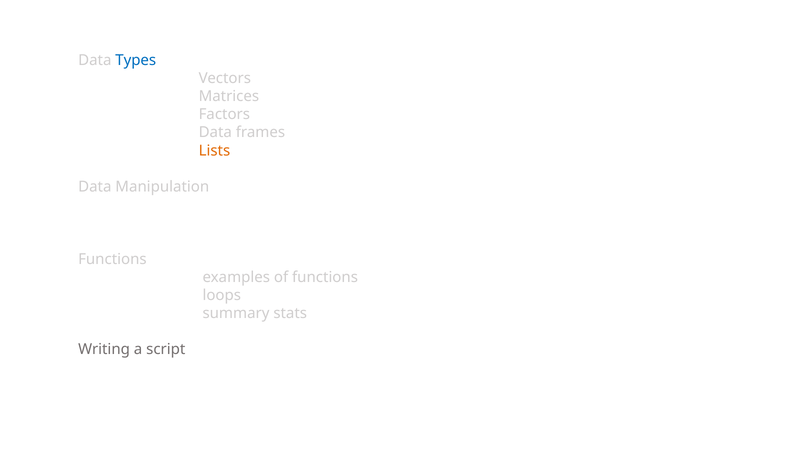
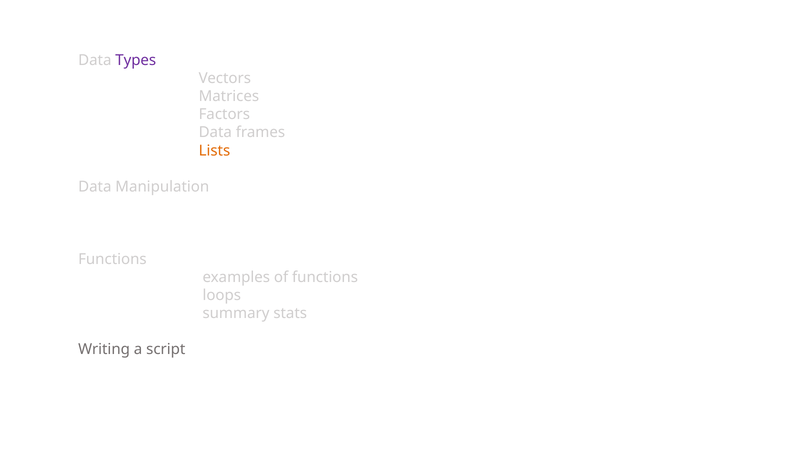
Types colour: blue -> purple (136, 60)
